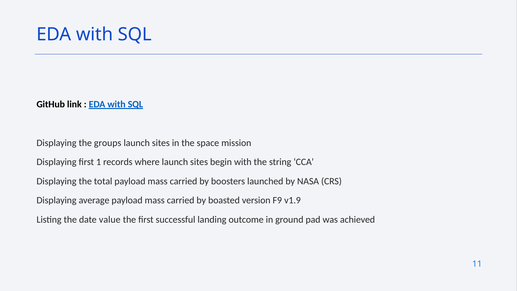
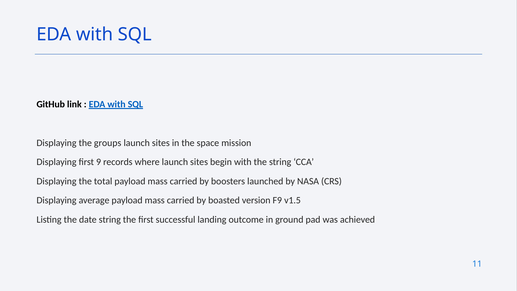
1: 1 -> 9 (99, 162)
v1.9: v1.9 -> v1.5 (292, 200)
date value: value -> string (110, 219)
